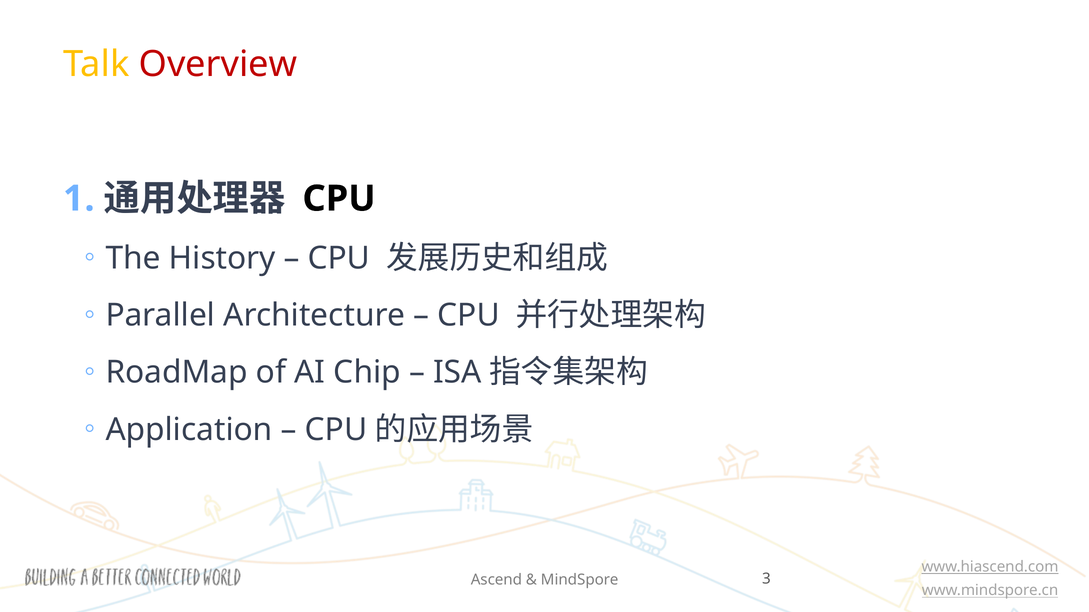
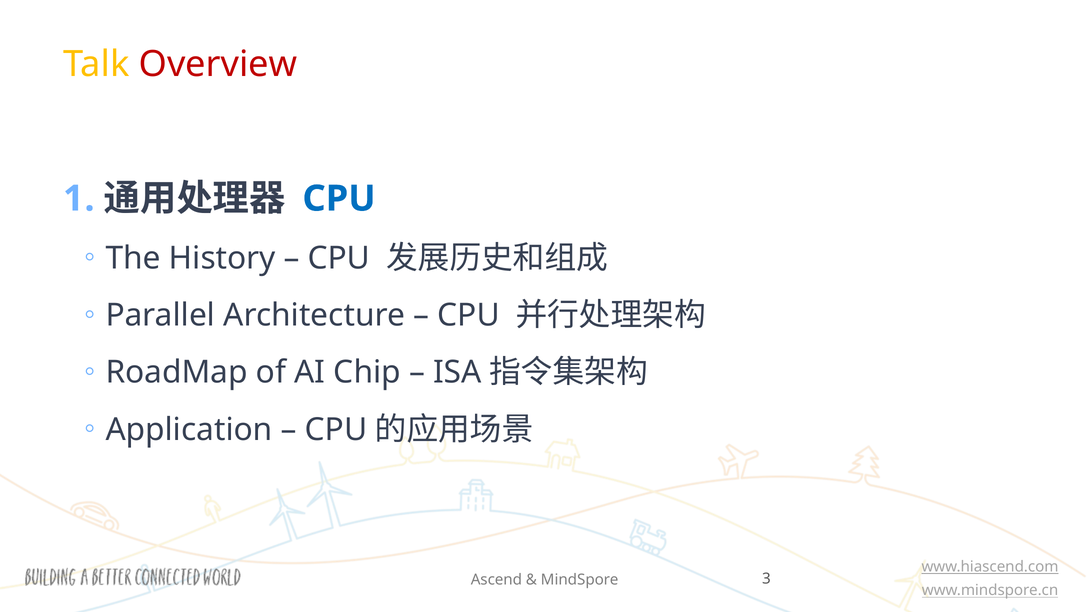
CPU colour: black -> blue (339, 199)
